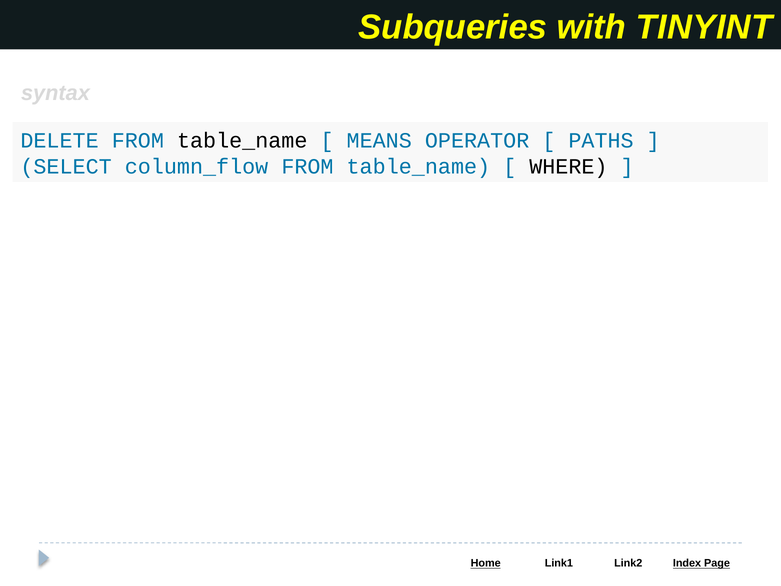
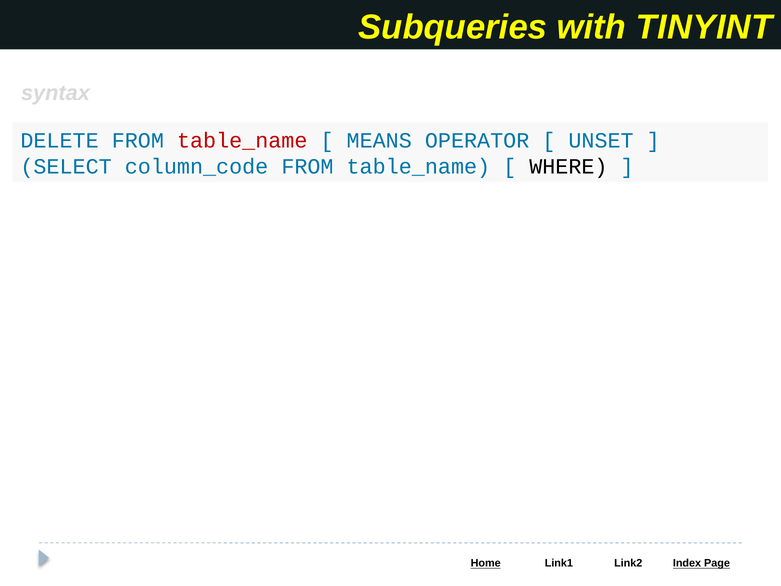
table_name colour: black -> red (242, 140)
PATHS: PATHS -> UNSET (601, 140)
column_flow: column_flow -> column_code (197, 167)
